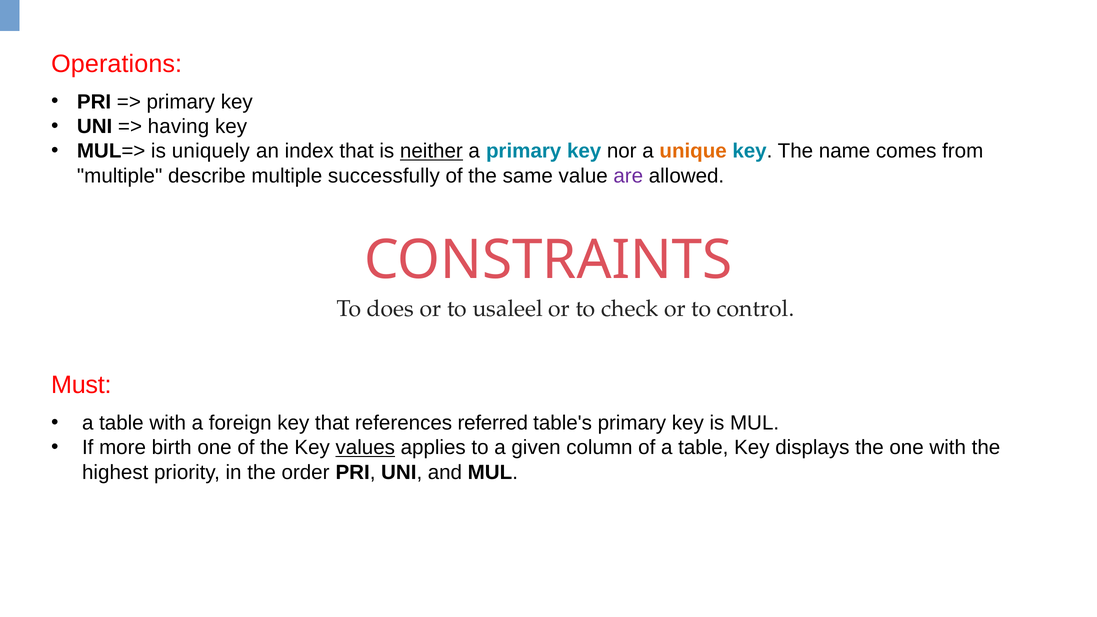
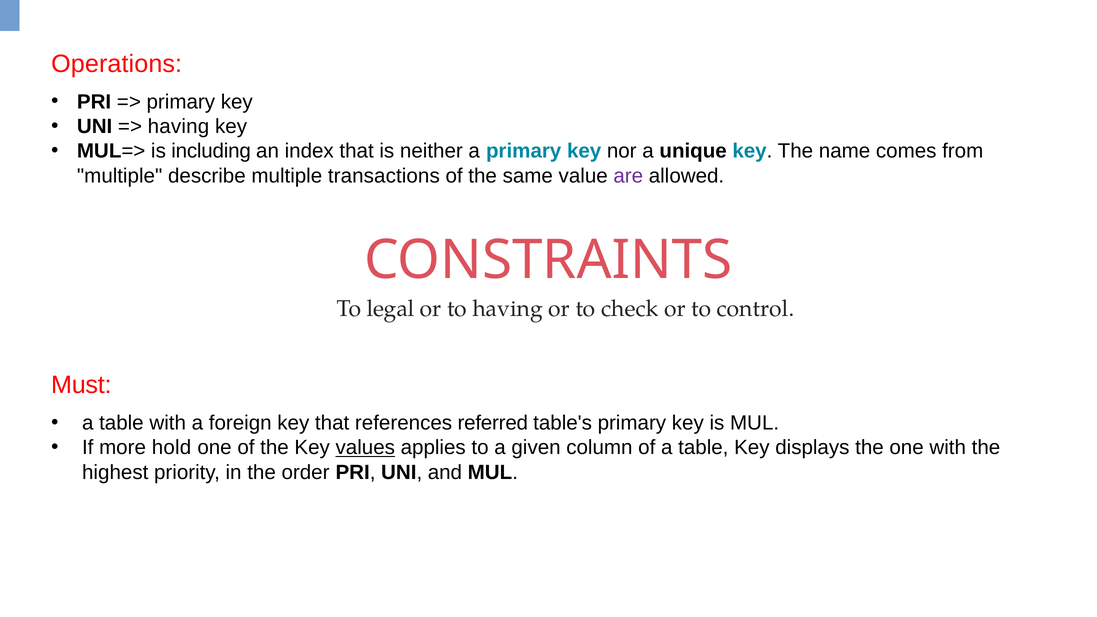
uniquely: uniquely -> including (211, 151)
neither underline: present -> none (431, 151)
unique colour: orange -> black (693, 151)
successfully: successfully -> transactions (384, 176)
does: does -> legal (391, 309)
to usaleel: usaleel -> having (508, 309)
birth: birth -> hold (172, 448)
